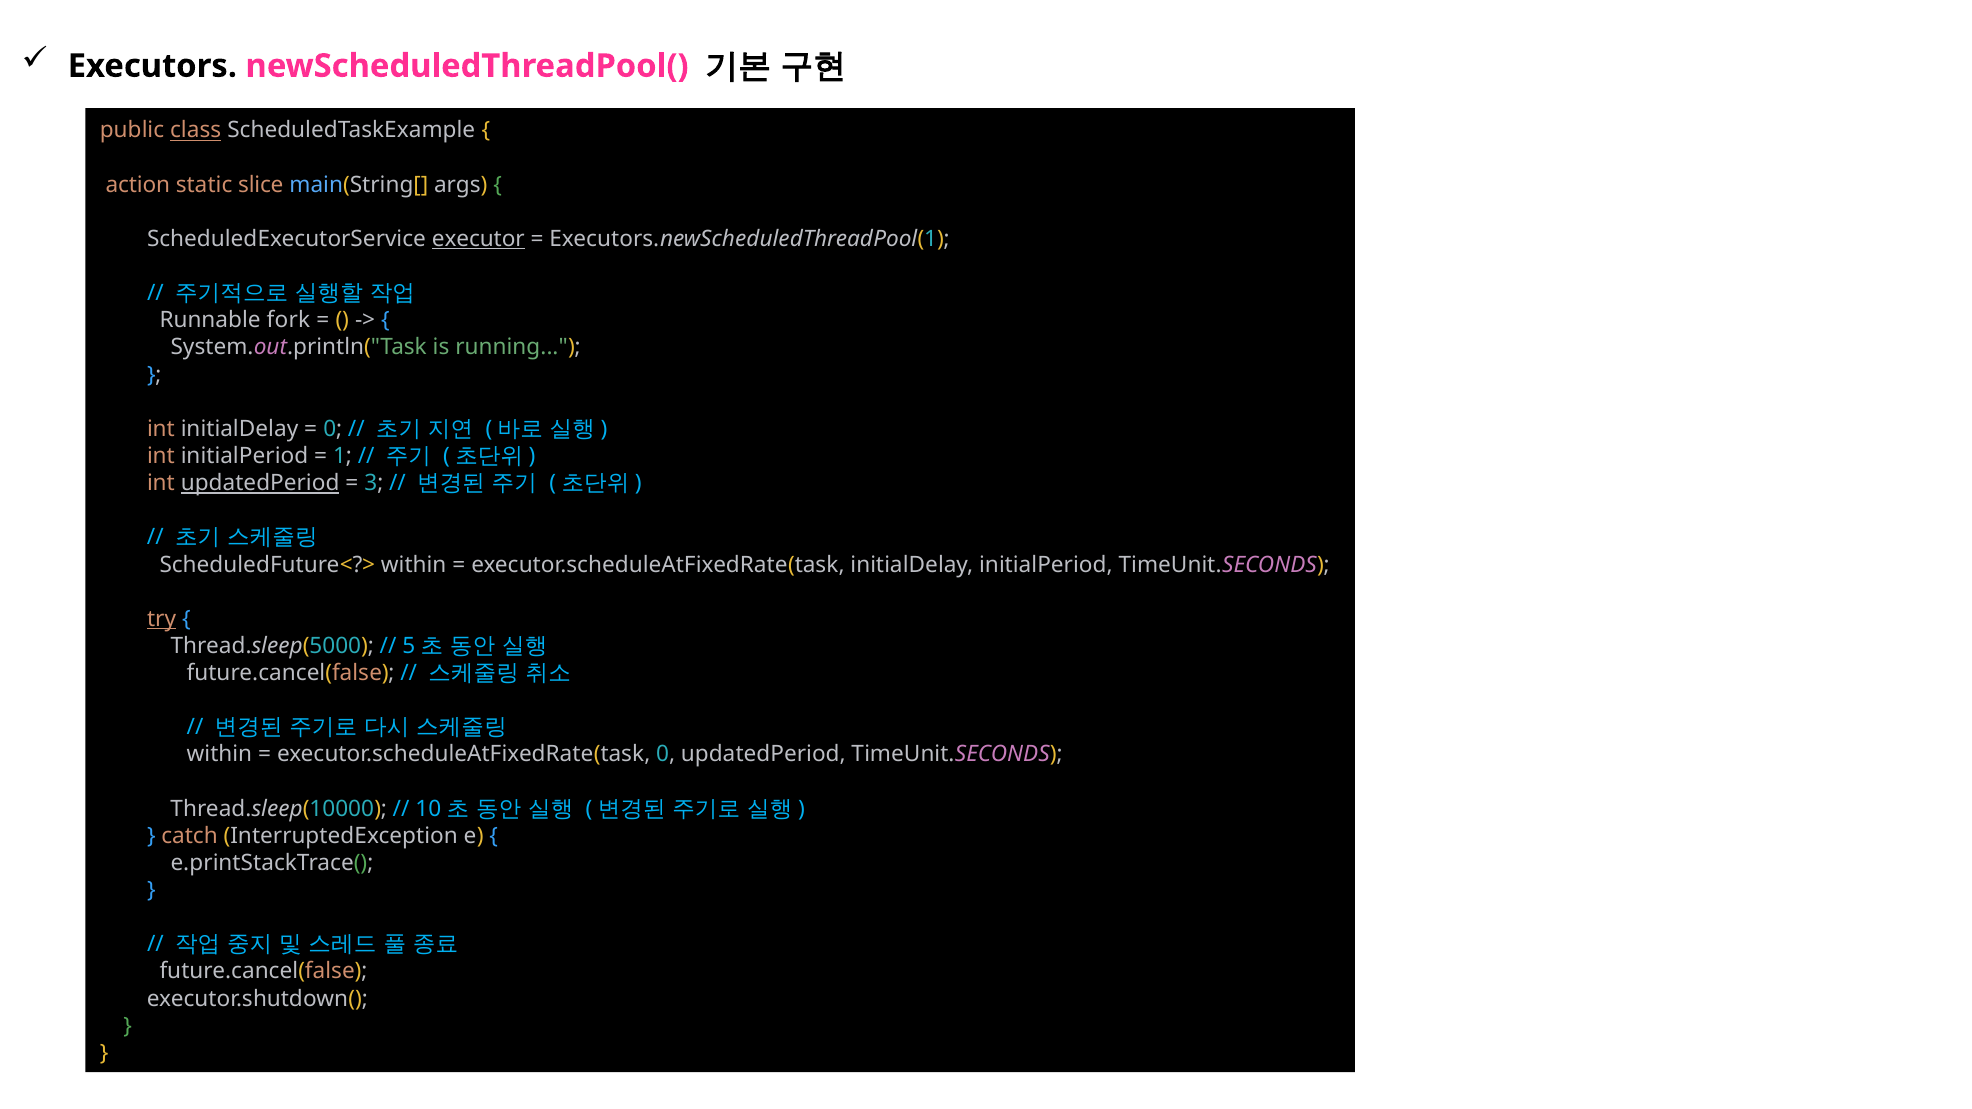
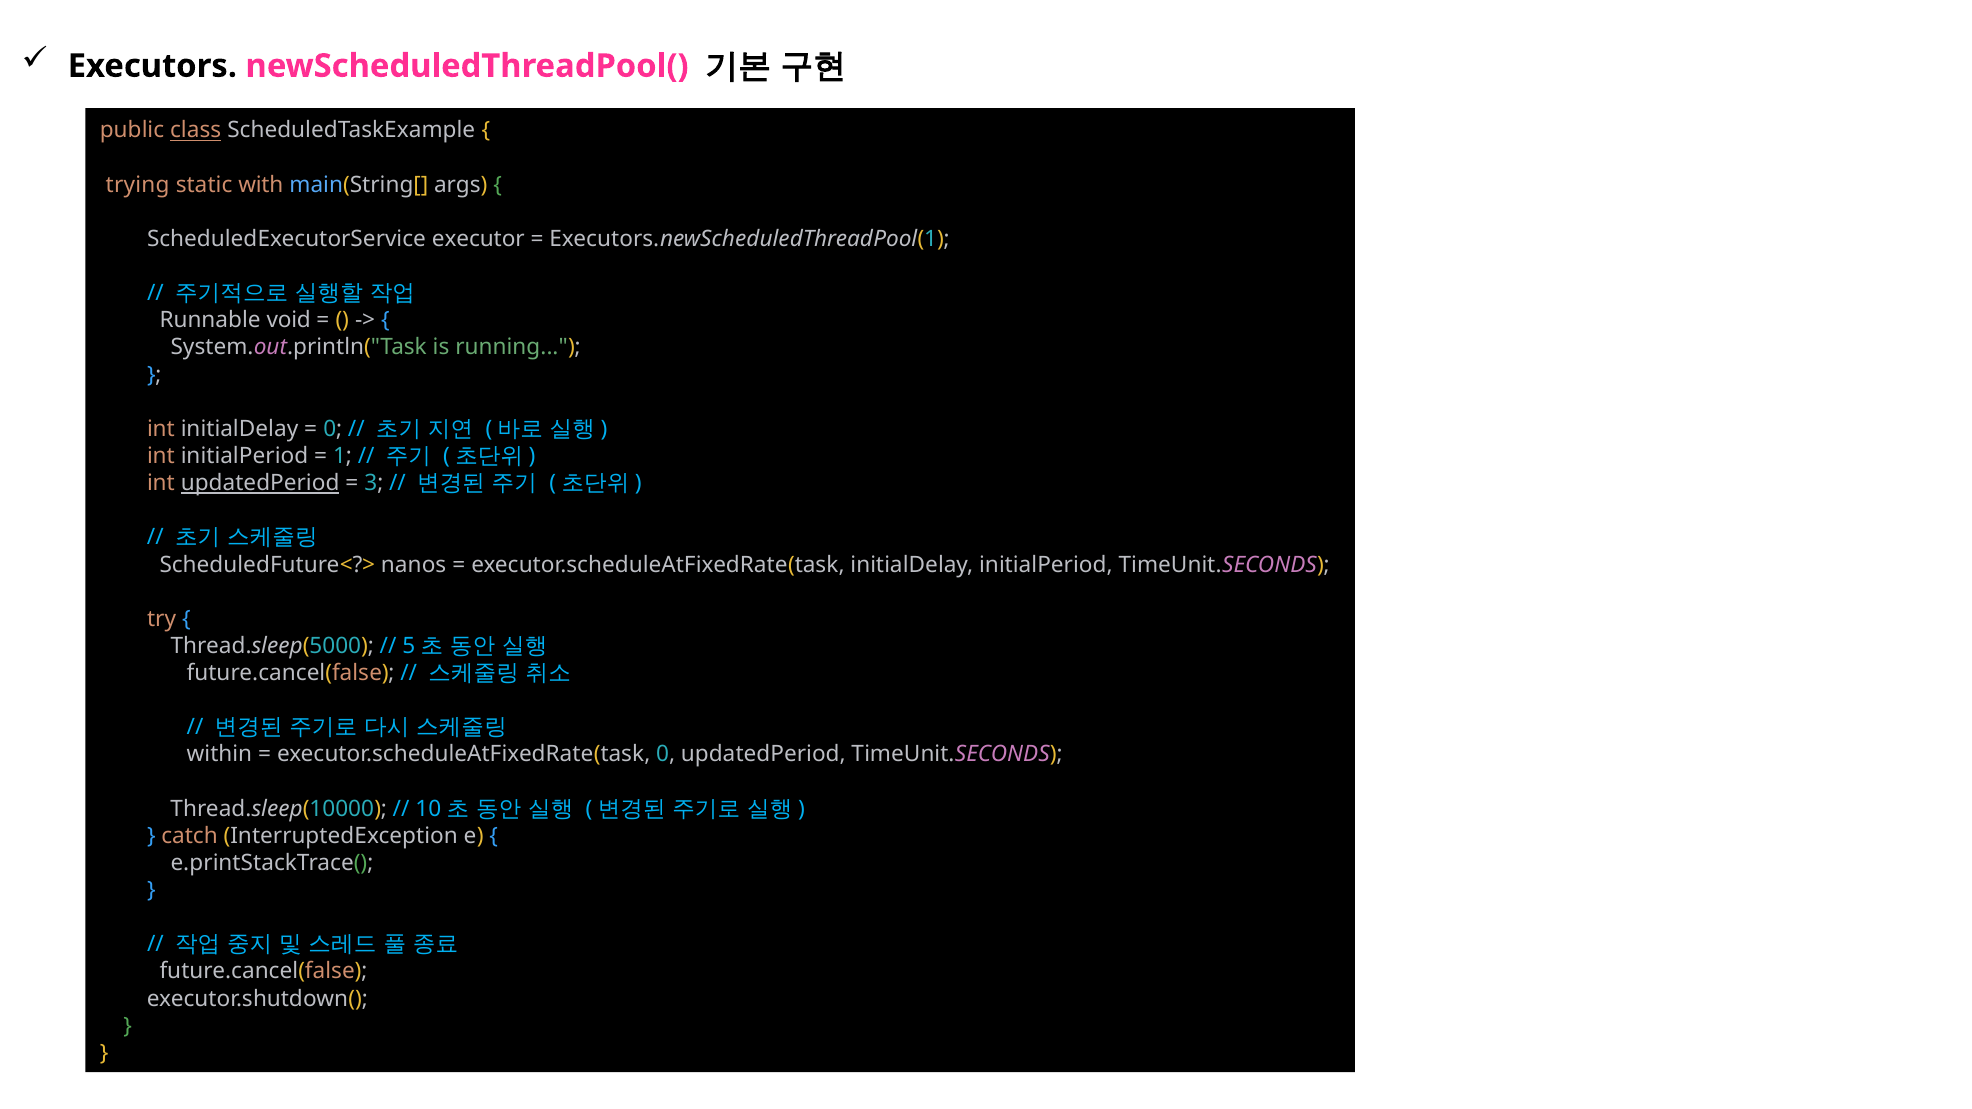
action: action -> trying (138, 185)
slice: slice -> with (261, 185)
executor underline: present -> none (478, 239)
fork: fork -> void (289, 320)
ScheduledFuture<?> within: within -> nanos (414, 565)
try underline: present -> none (162, 619)
